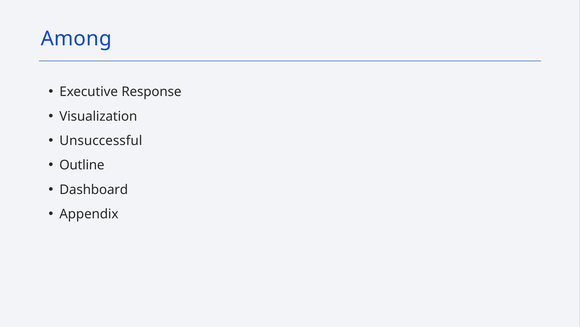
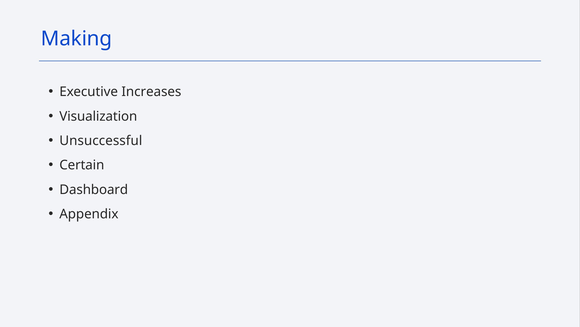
Among: Among -> Making (77, 39)
Response: Response -> Increases (151, 92)
Outline: Outline -> Certain (82, 165)
